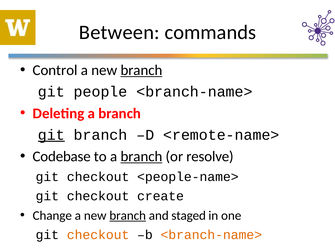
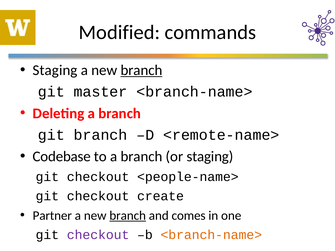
Between: Between -> Modified (119, 32)
Control: Control -> Staging (55, 70)
people: people -> master (101, 92)
git underline: present -> none (51, 135)
branch underline: present -> none (141, 157)
or resolve: resolve -> staging (210, 157)
Change: Change -> Partner (52, 216)
staged: staged -> comes (189, 216)
checkout colour: orange -> purple (98, 235)
